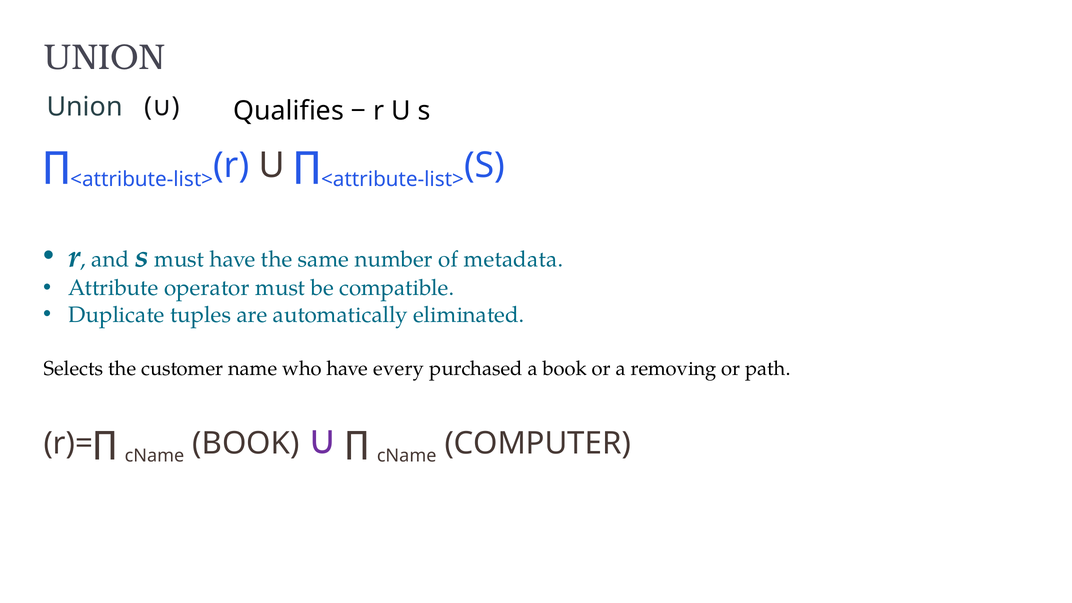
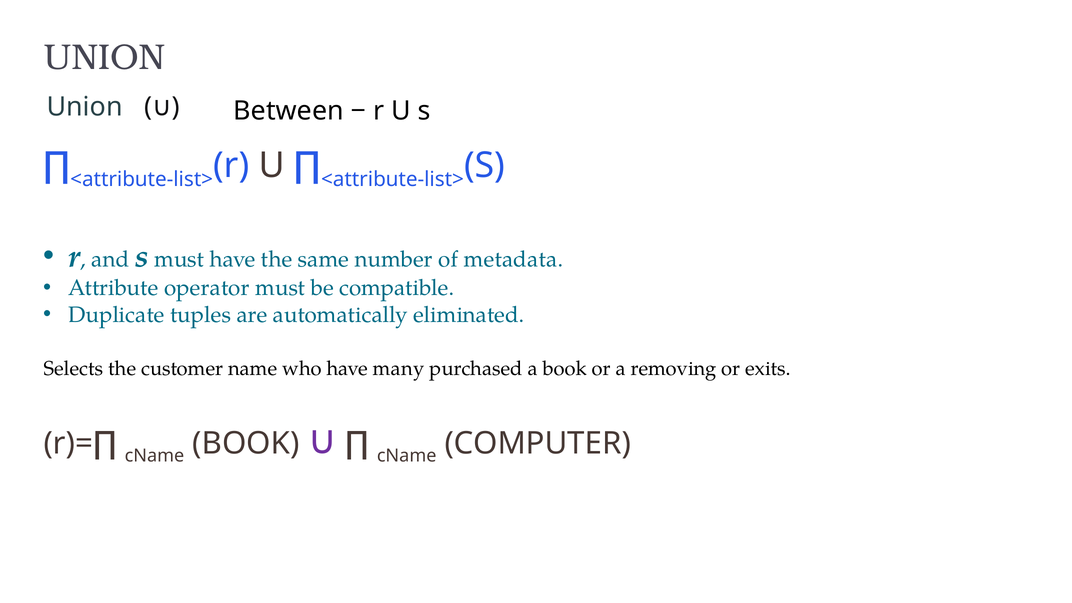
Qualifies: Qualifies -> Between (289, 111)
every: every -> many (399, 369)
path: path -> exits (768, 369)
